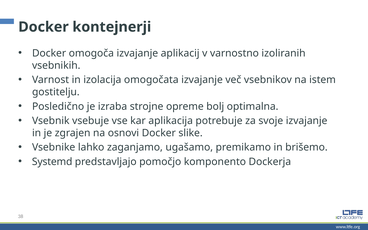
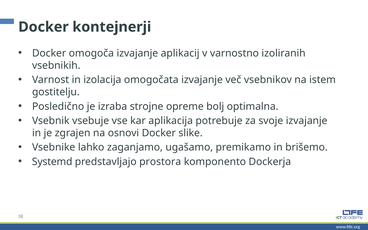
pomočjo: pomočjo -> prostora (160, 162)
